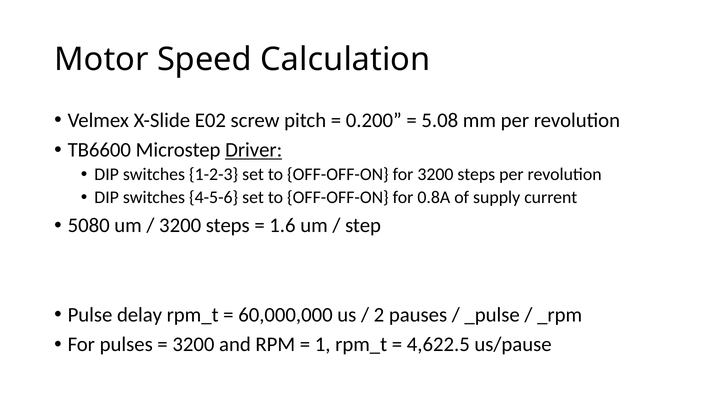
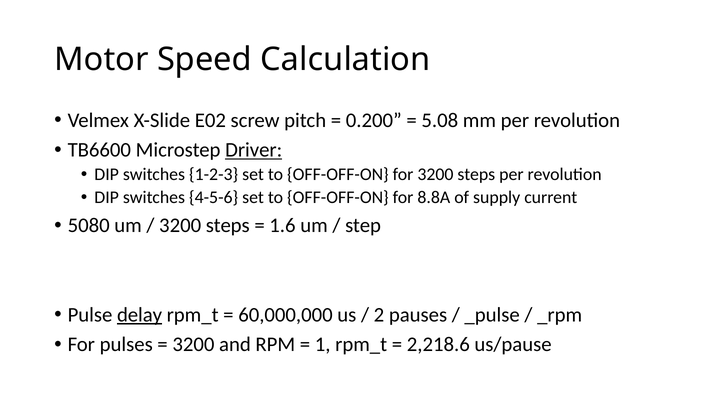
0.8A: 0.8A -> 8.8A (434, 198)
delay underline: none -> present (140, 315)
4,622.5: 4,622.5 -> 2,218.6 (438, 345)
